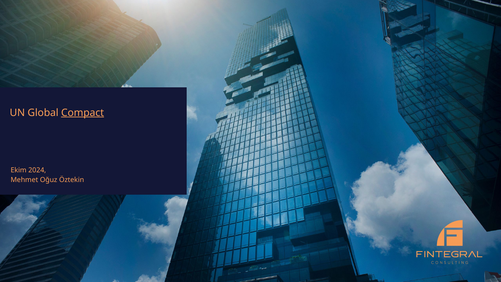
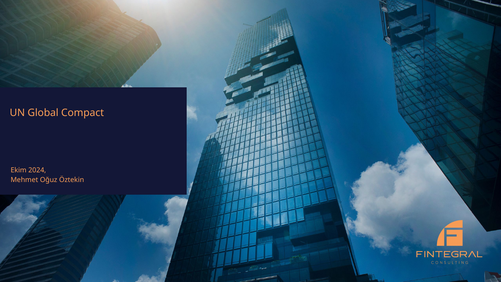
Compact underline: present -> none (83, 113)
